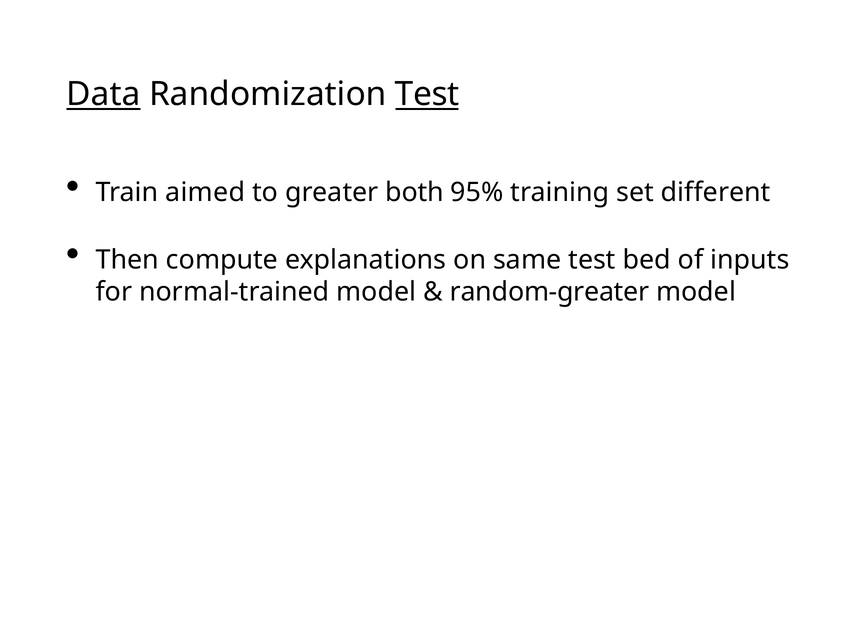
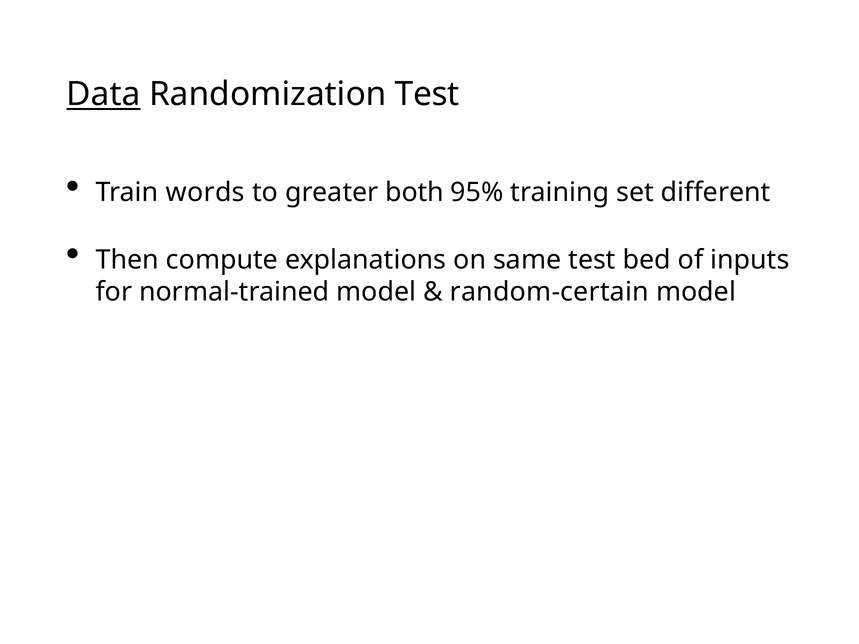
Test underline: present -> none (427, 94)
aimed: aimed -> words (205, 192)
random-greater: random-greater -> random-certain (549, 292)
